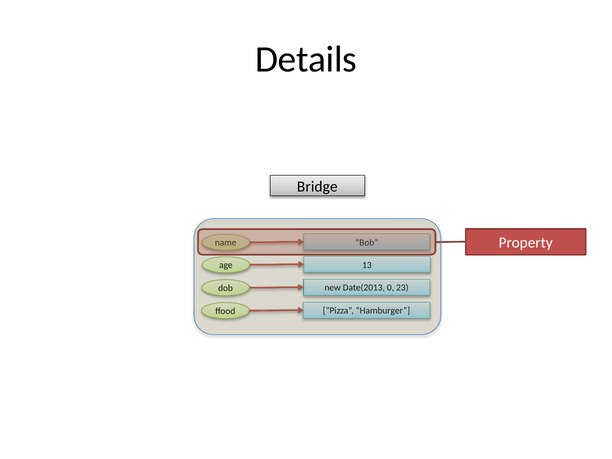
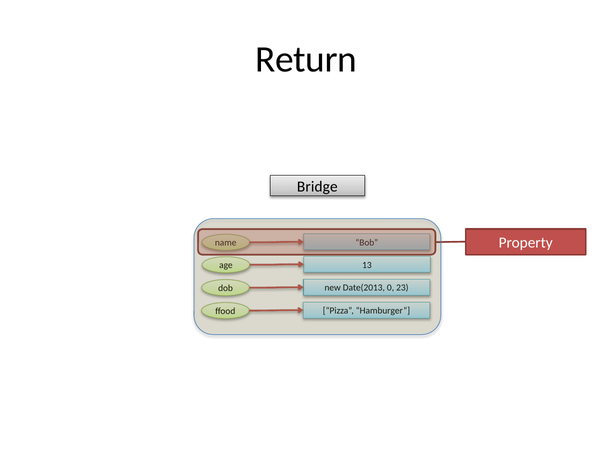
Details: Details -> Return (306, 59)
